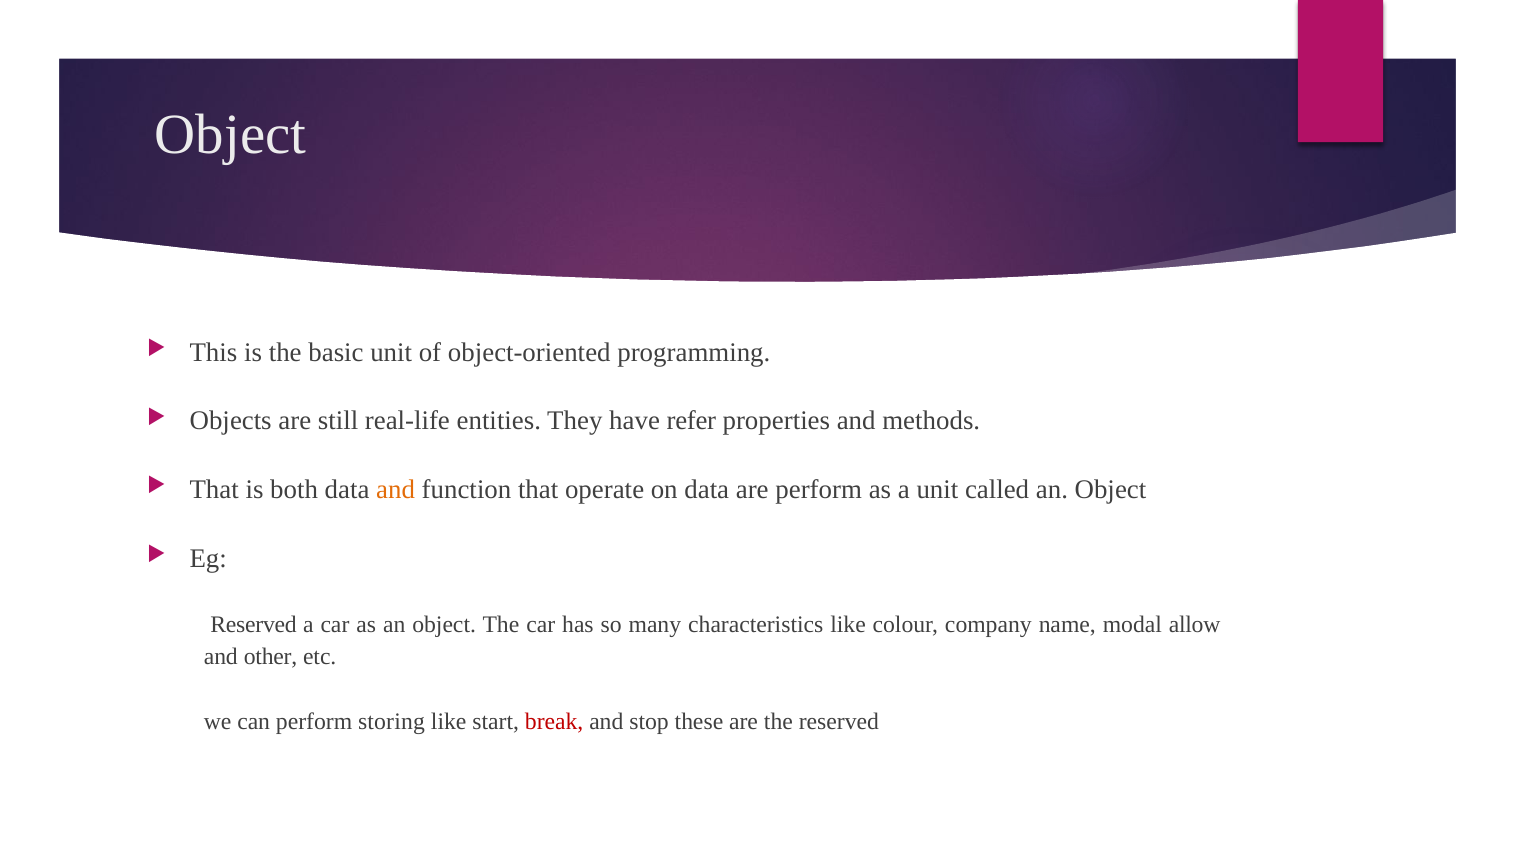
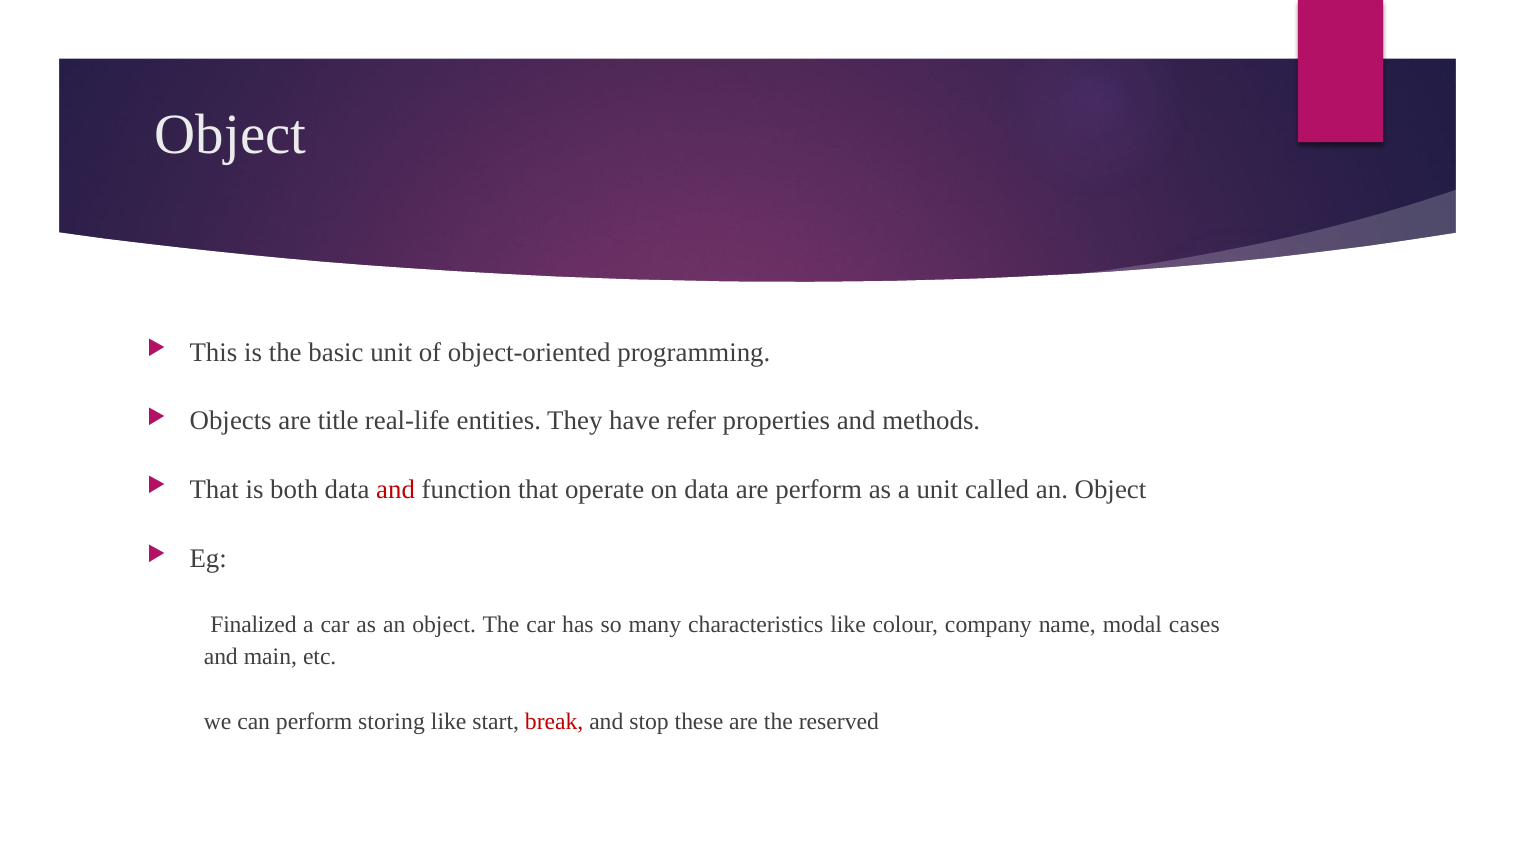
still: still -> title (338, 421)
and colour: orange -> red (396, 489)
Reserved: Reserved -> Finalized (254, 624)
allow: allow -> cases (1194, 624)
other: other -> main (270, 657)
